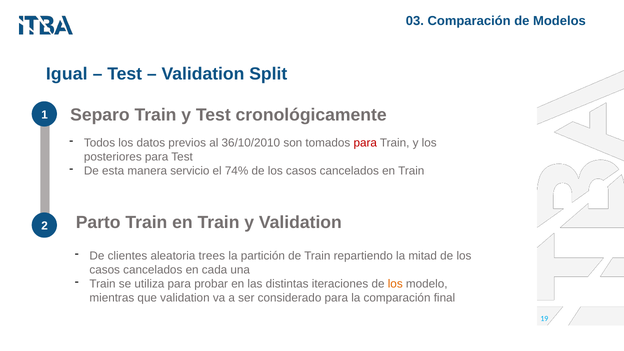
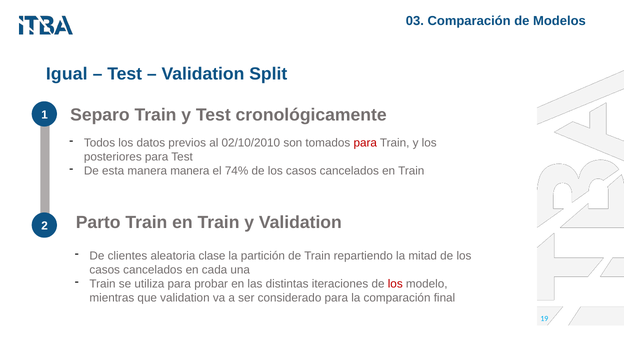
36/10/2010: 36/10/2010 -> 02/10/2010 (251, 143)
manera servicio: servicio -> manera (190, 171)
trees: trees -> clase (212, 256)
los colour: orange -> red (395, 284)
